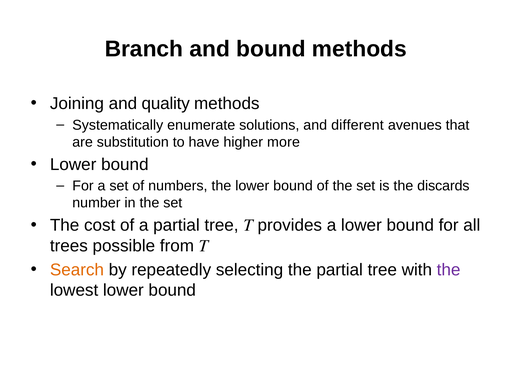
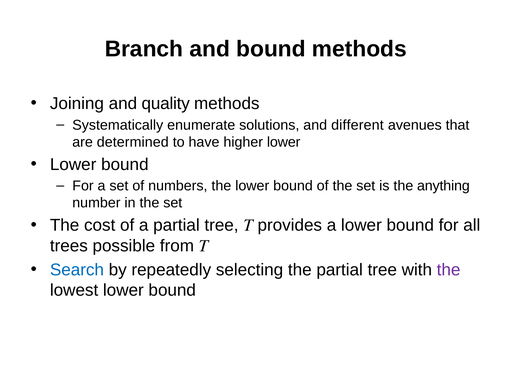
substitution: substitution -> determined (133, 142)
higher more: more -> lower (284, 142)
discards: discards -> anything (443, 186)
Search colour: orange -> blue (77, 270)
